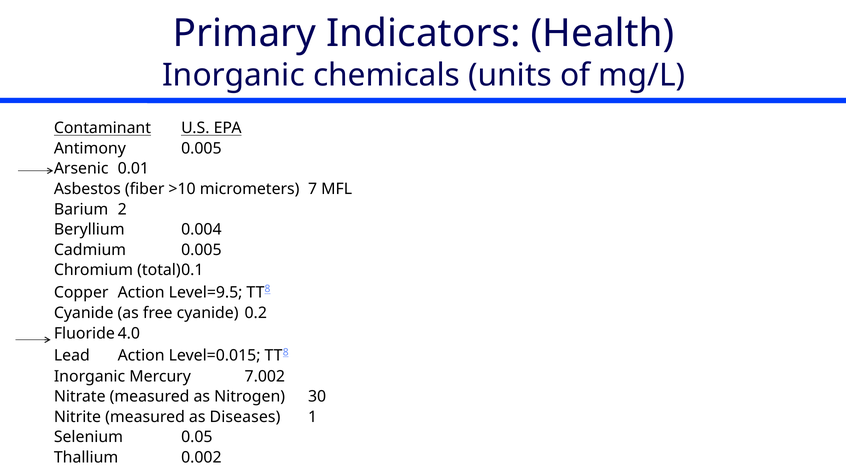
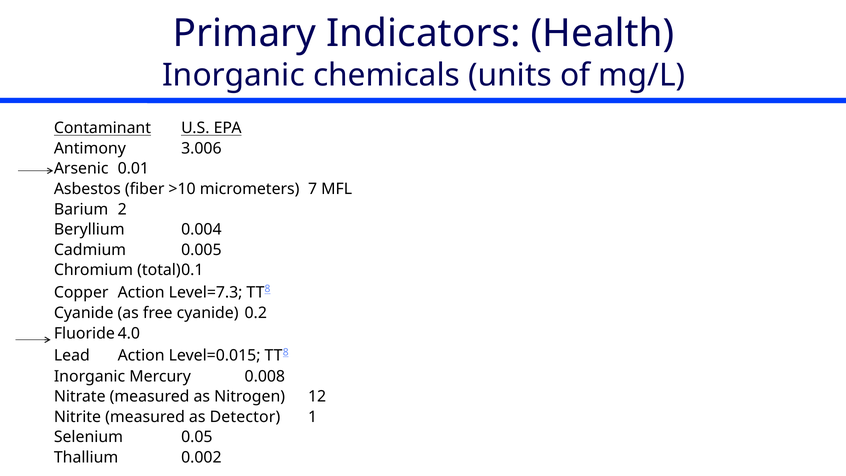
Antimony 0.005: 0.005 -> 3.006 (201, 148)
Level=9.5: Level=9.5 -> Level=7.3 (206, 292)
7.002: 7.002 -> 0.008 (265, 376)
30: 30 -> 12 (317, 396)
Diseases: Diseases -> Detector (245, 417)
